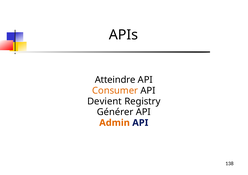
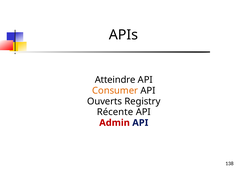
Devient: Devient -> Ouverts (105, 102)
Générer: Générer -> Récente (115, 112)
Admin colour: orange -> red (115, 123)
